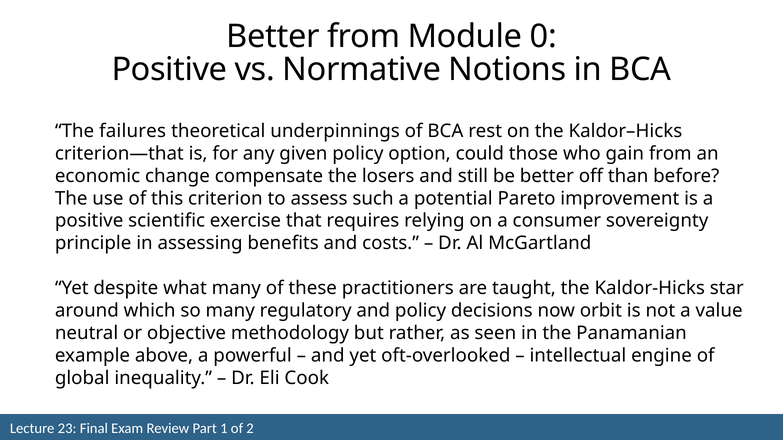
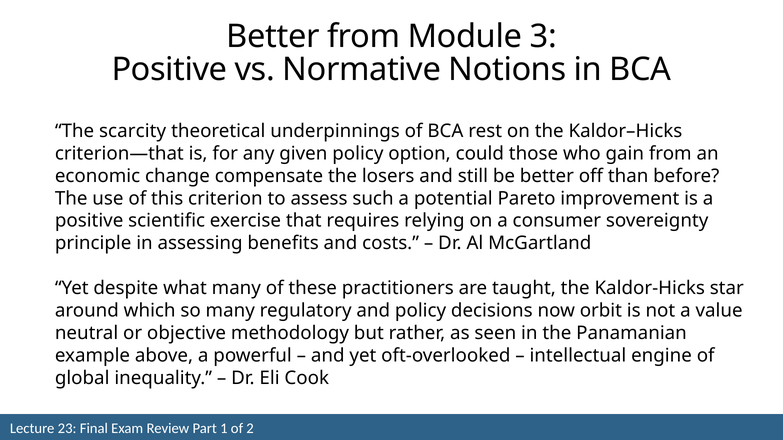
0: 0 -> 3 (543, 36)
failures: failures -> scarcity (133, 131)
